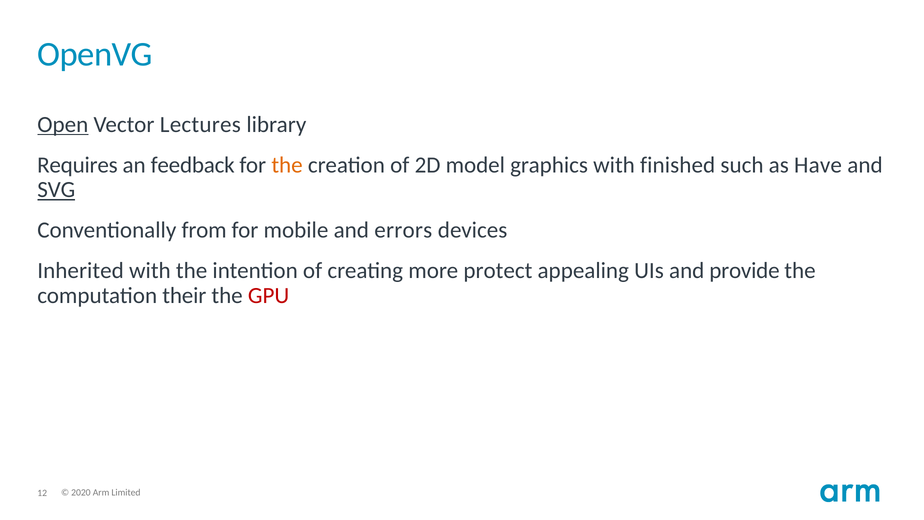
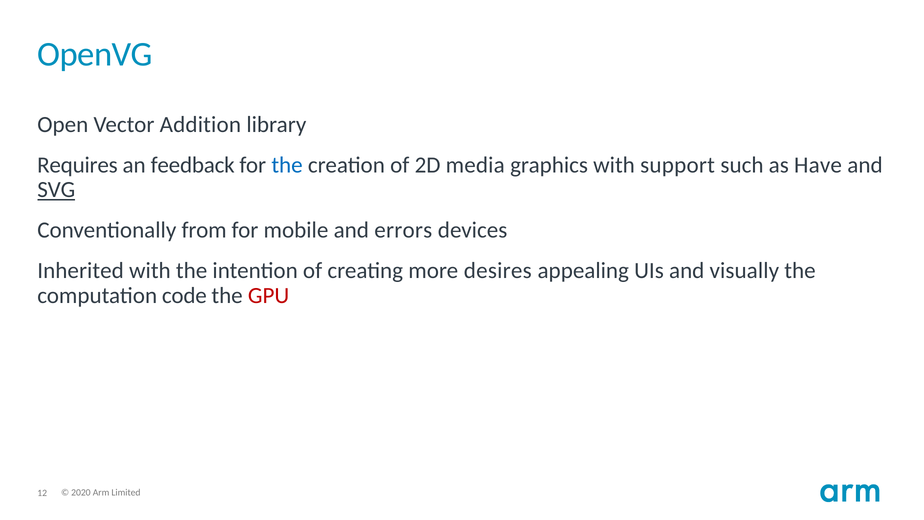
Open underline: present -> none (63, 124)
Lectures: Lectures -> Addition (200, 124)
the colour: orange -> blue (287, 165)
model: model -> media (475, 165)
finished: finished -> support (678, 165)
protect: protect -> desires (498, 270)
provide: provide -> visually (744, 270)
their: their -> code (184, 295)
